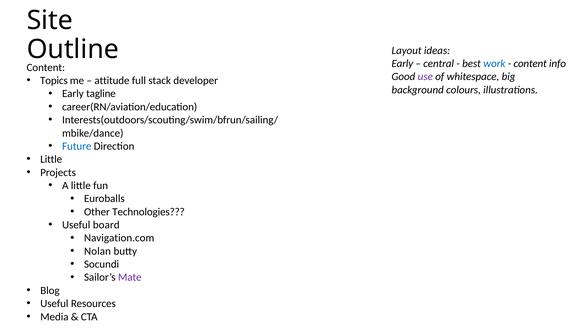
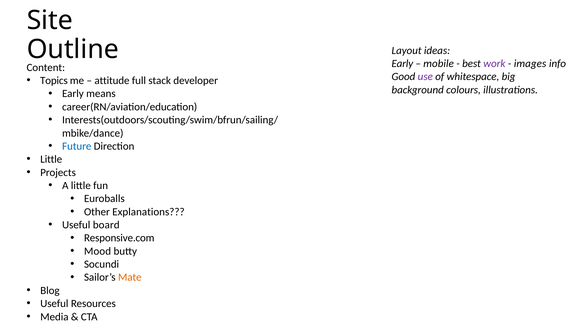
central: central -> mobile (439, 64)
work colour: blue -> purple (494, 64)
content: content -> images (530, 64)
tagline: tagline -> means (101, 94)
Technologies: Technologies -> Explanations (148, 212)
Navigation.com: Navigation.com -> Responsive.com (119, 238)
Nolan: Nolan -> Mood (98, 251)
Mate colour: purple -> orange (130, 277)
